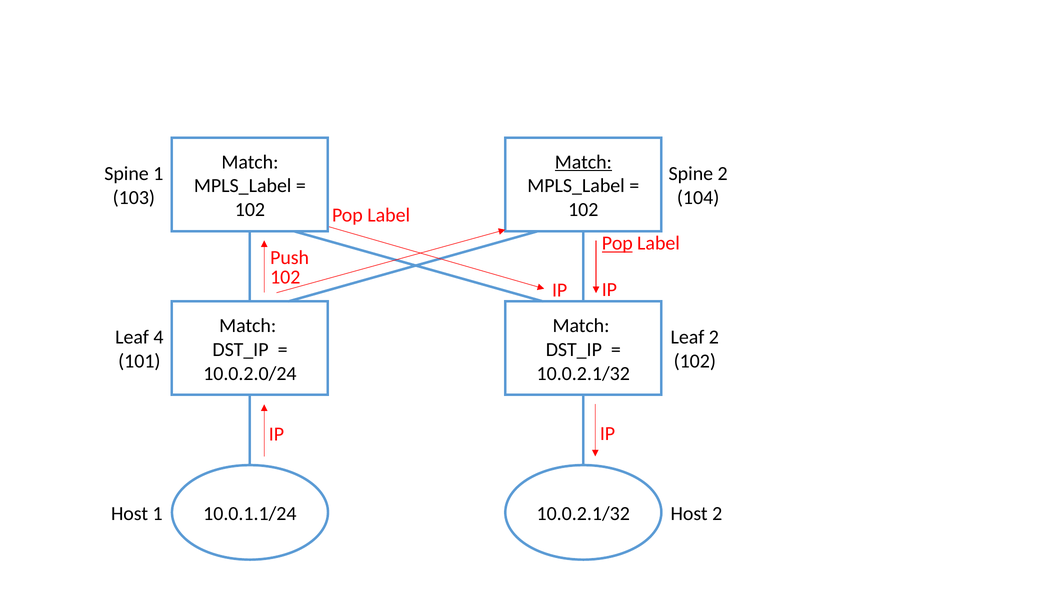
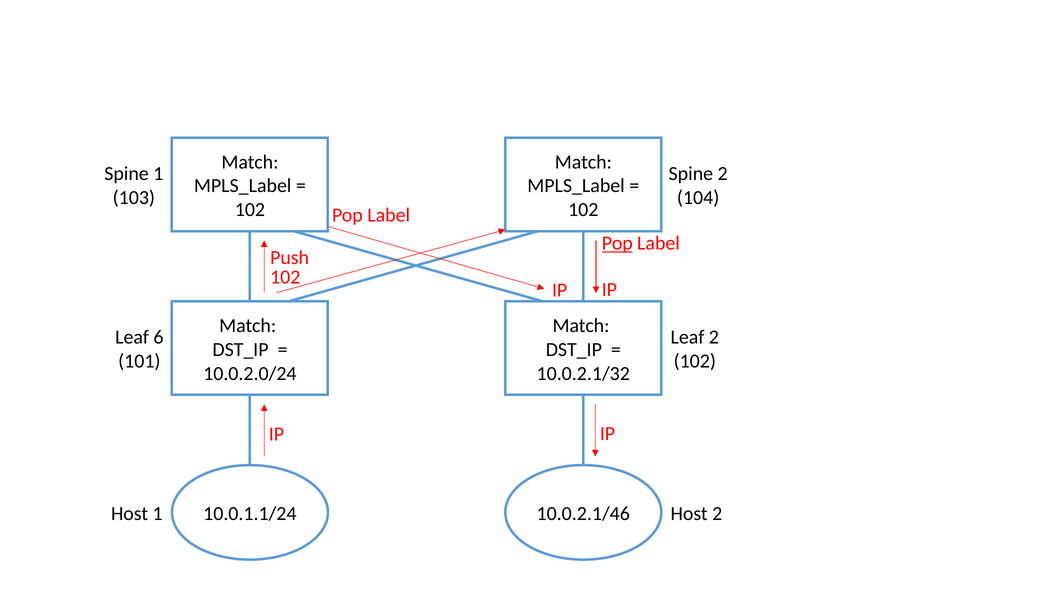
Match underline: present -> none (583, 162)
4: 4 -> 6 (158, 337)
10.0.1.1/24 10.0.2.1/32: 10.0.2.1/32 -> 10.0.2.1/46 (583, 514)
